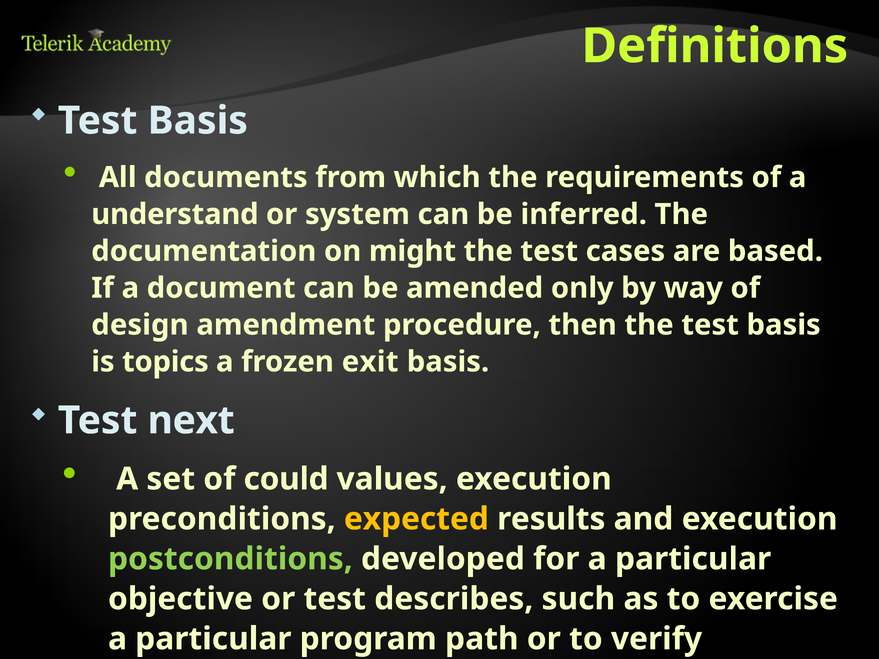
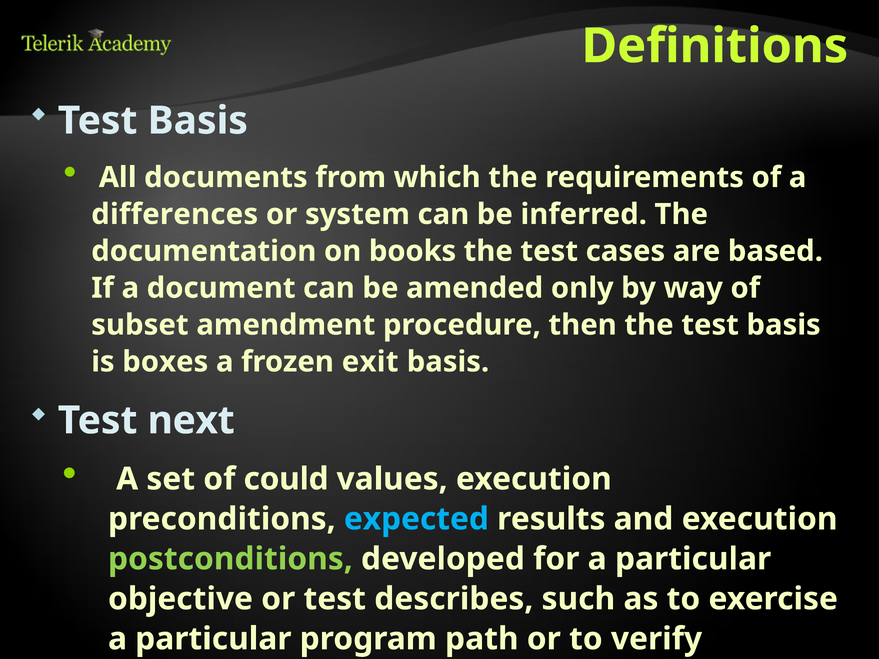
understand: understand -> differences (175, 214)
might: might -> books (413, 251)
design: design -> subset (140, 325)
topics: topics -> boxes (165, 362)
expected colour: yellow -> light blue (416, 519)
